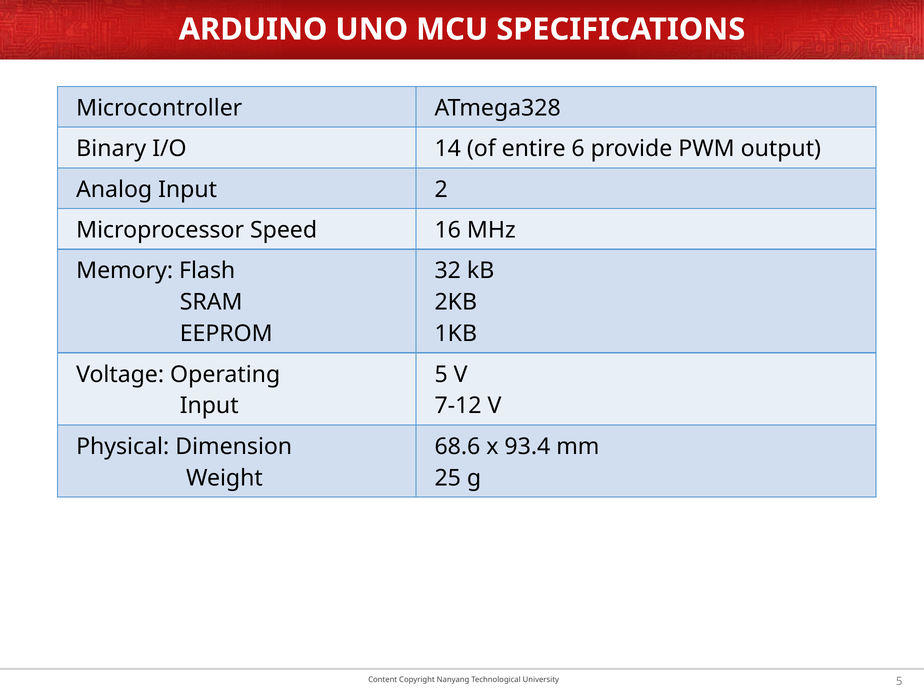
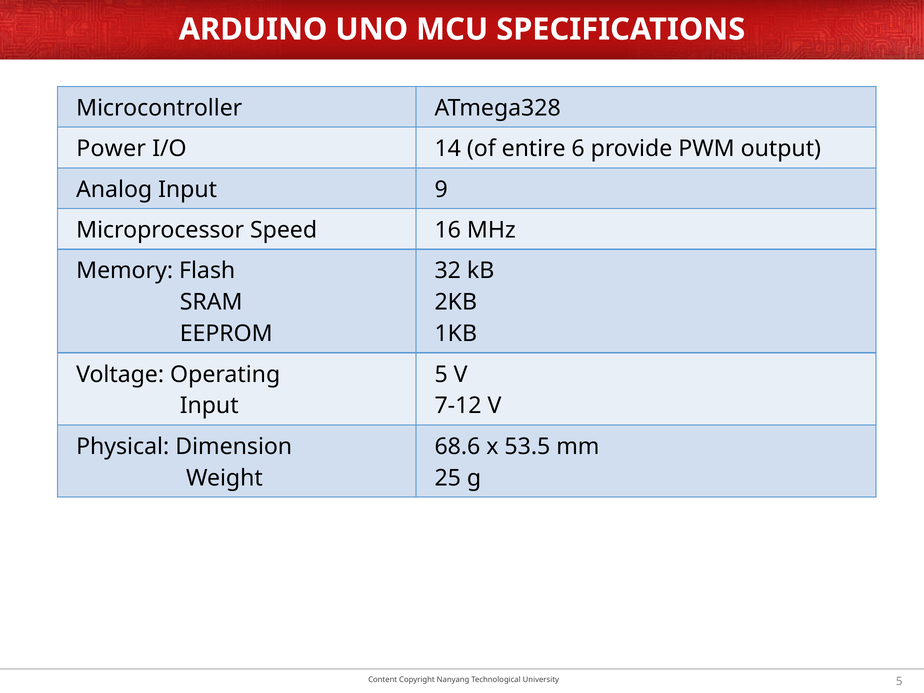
Binary: Binary -> Power (111, 149)
2: 2 -> 9 (441, 189)
93.4: 93.4 -> 53.5 (527, 447)
